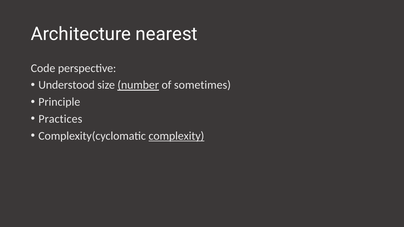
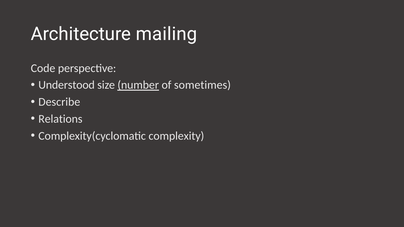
nearest: nearest -> mailing (167, 34)
Principle: Principle -> Describe (59, 102)
Practices: Practices -> Relations (60, 119)
complexity underline: present -> none (176, 136)
